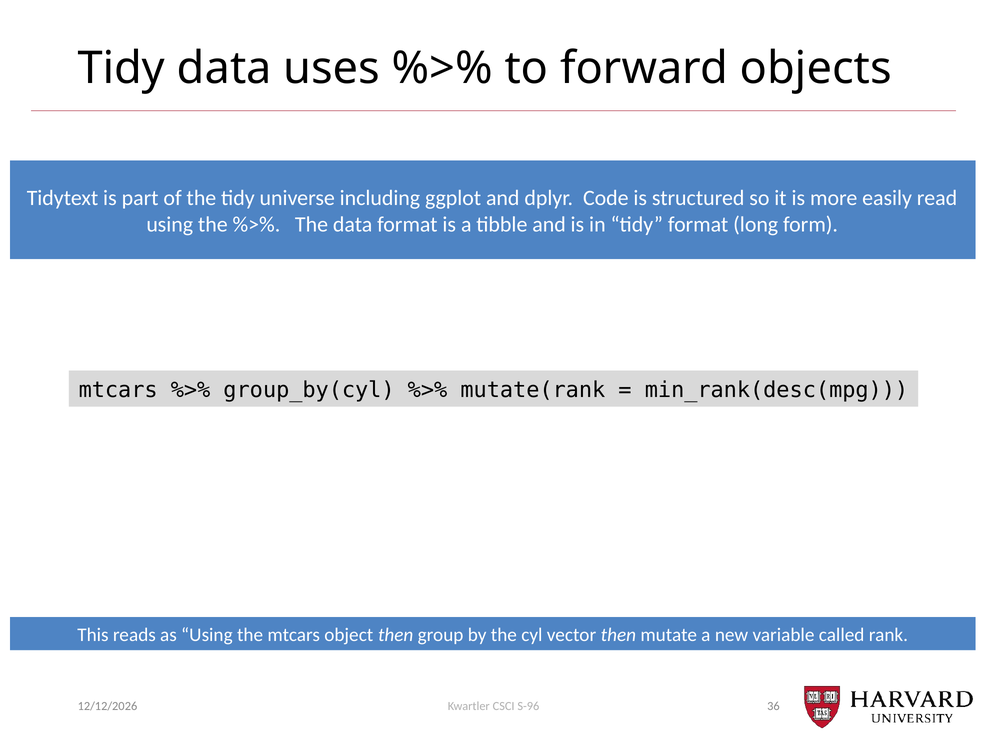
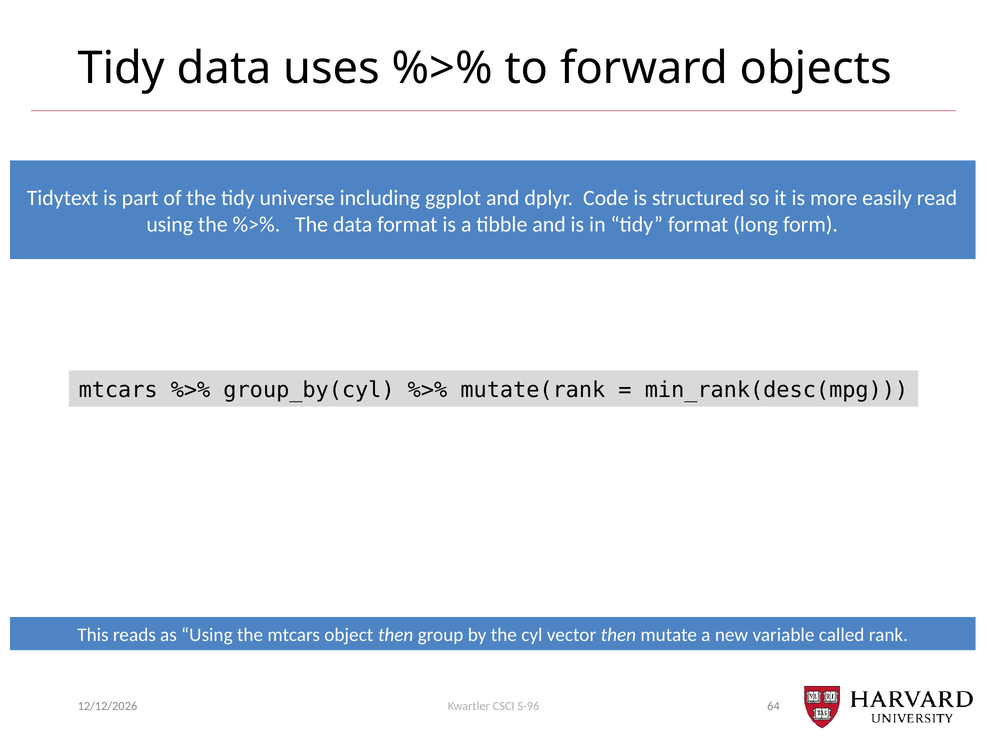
36: 36 -> 64 (773, 707)
